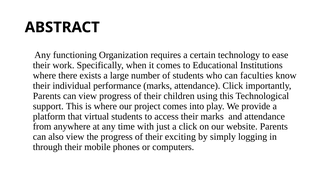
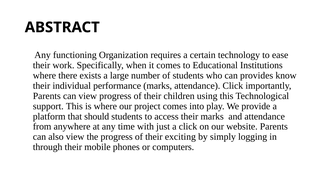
faculties: faculties -> provides (257, 75)
virtual: virtual -> should (97, 116)
